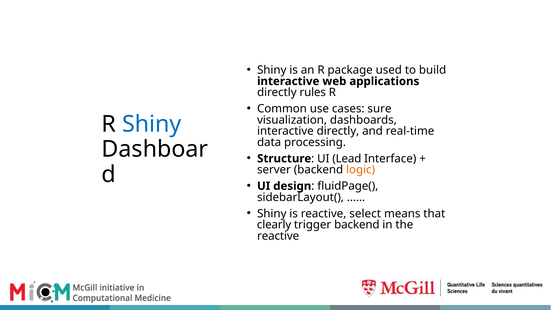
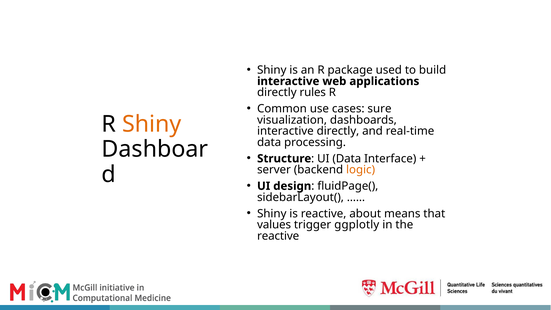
Shiny colour: blue -> orange (152, 124)
UI Lead: Lead -> Data (347, 159)
select: select -> about (365, 214)
clearly: clearly -> values (274, 225)
trigger backend: backend -> ggplotly (357, 225)
